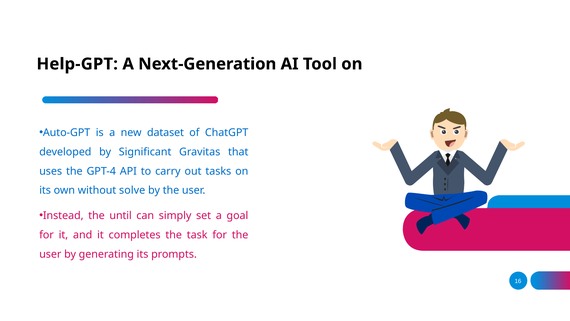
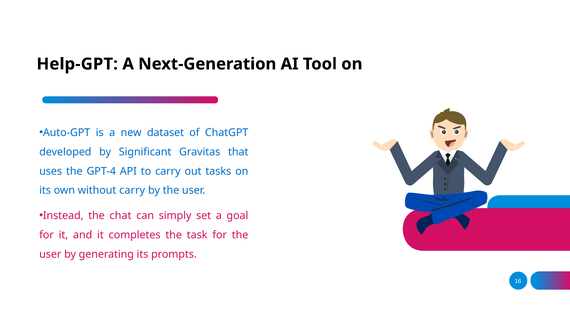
without solve: solve -> carry (132, 190)
until: until -> chat (120, 215)
